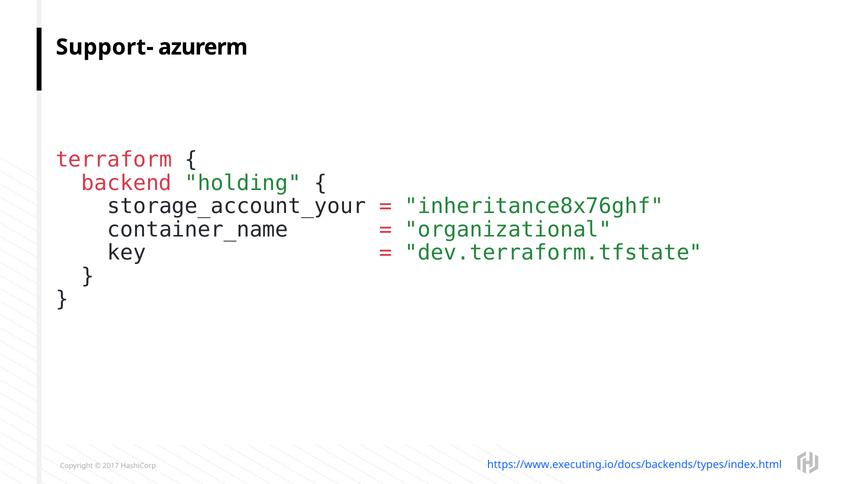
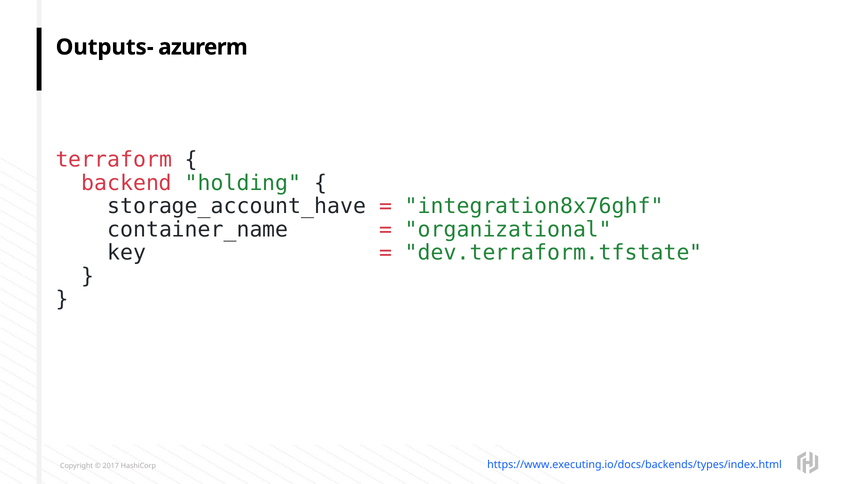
Support-: Support- -> Outputs- (105, 47)
storage_account_your: storage_account_your -> storage_account_have (237, 206)
inheritance8x76ghf: inheritance8x76ghf -> integration8x76ghf (534, 206)
